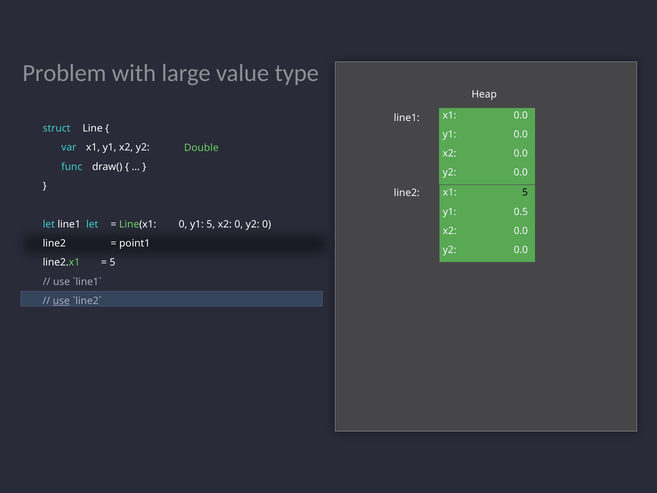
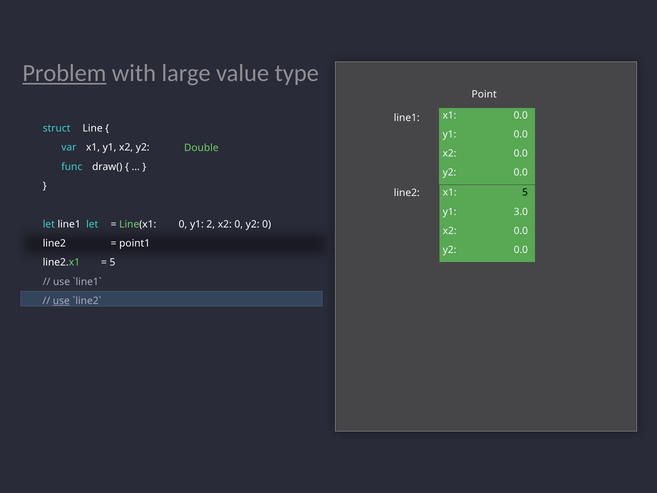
Problem underline: none -> present (64, 73)
Heap: Heap -> Point (484, 94)
0.5: 0.5 -> 3.0 (521, 212)
y1 5: 5 -> 2 (211, 224)
